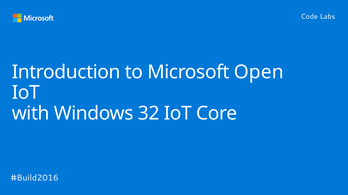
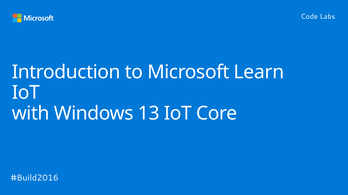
Open: Open -> Learn (259, 72)
32: 32 -> 13 (149, 114)
